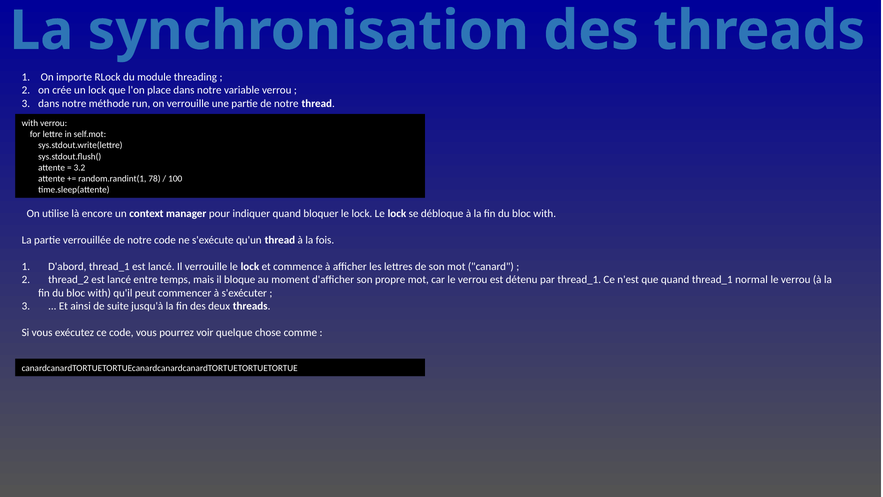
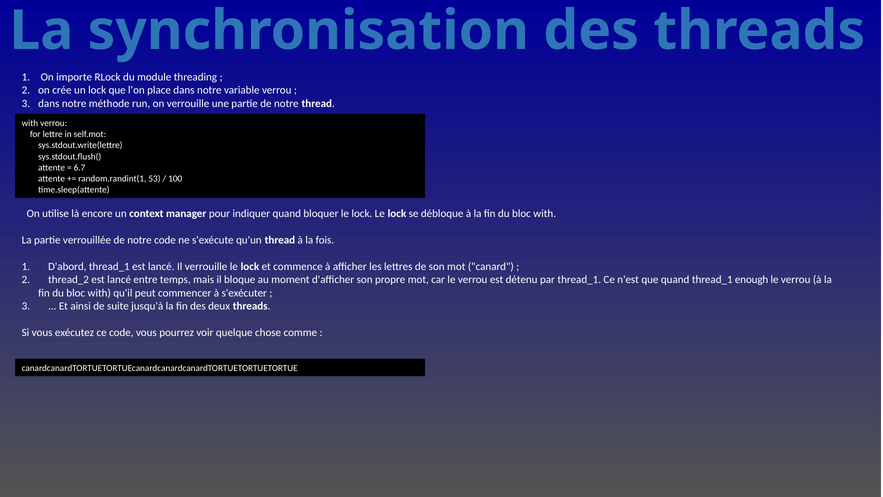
3.2: 3.2 -> 6.7 (79, 167)
78: 78 -> 53 (155, 179)
normal: normal -> enough (752, 280)
